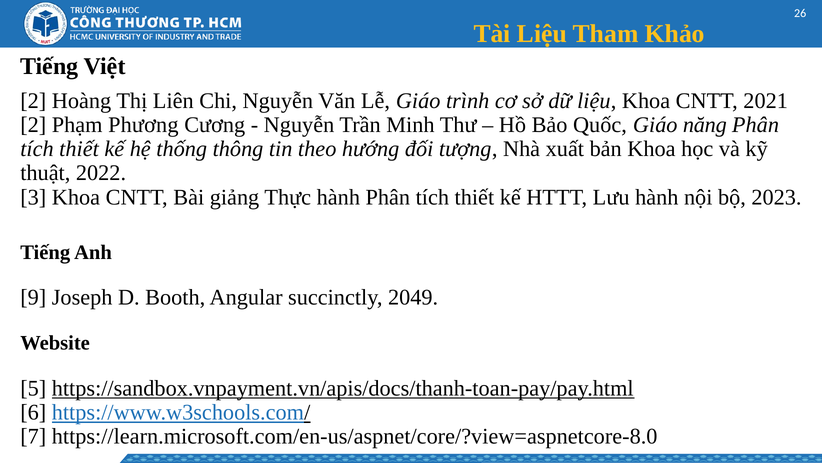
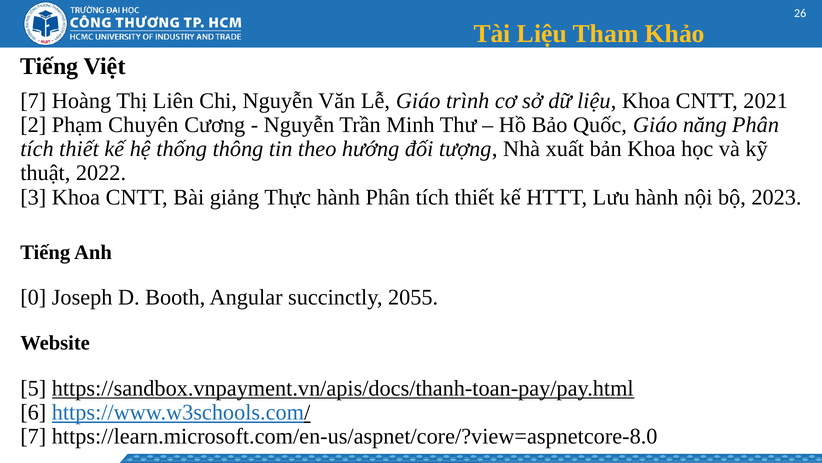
2: 2 -> 7 (33, 101)
Phương: Phương -> Chuyên (143, 125)
9: 9 -> 0 (33, 297)
2049: 2049 -> 2055 (413, 297)
